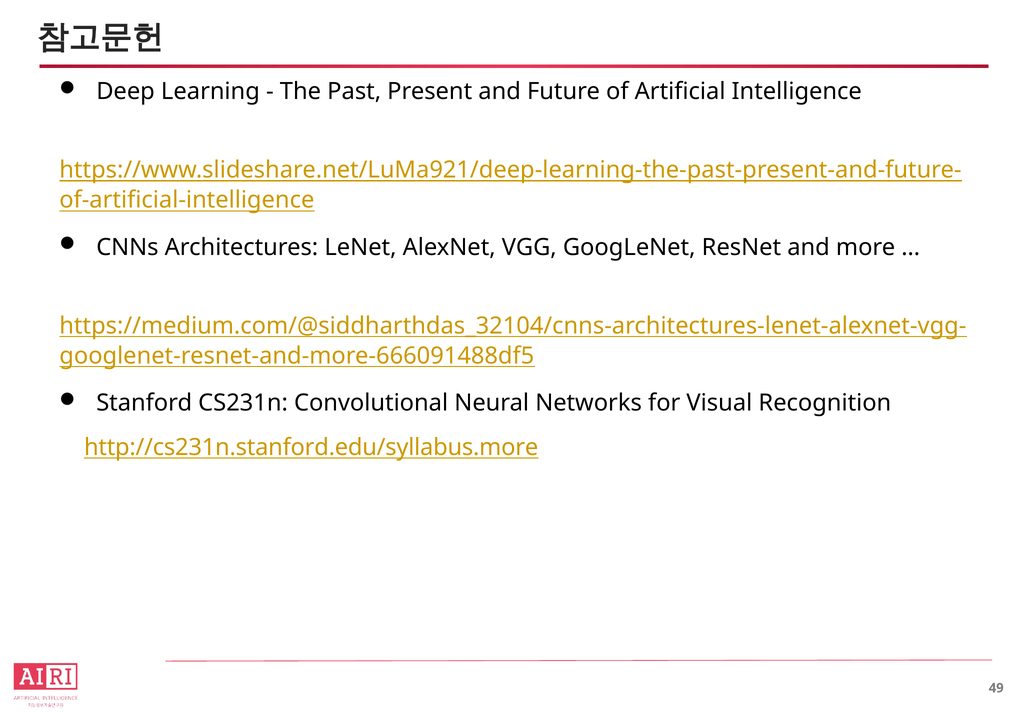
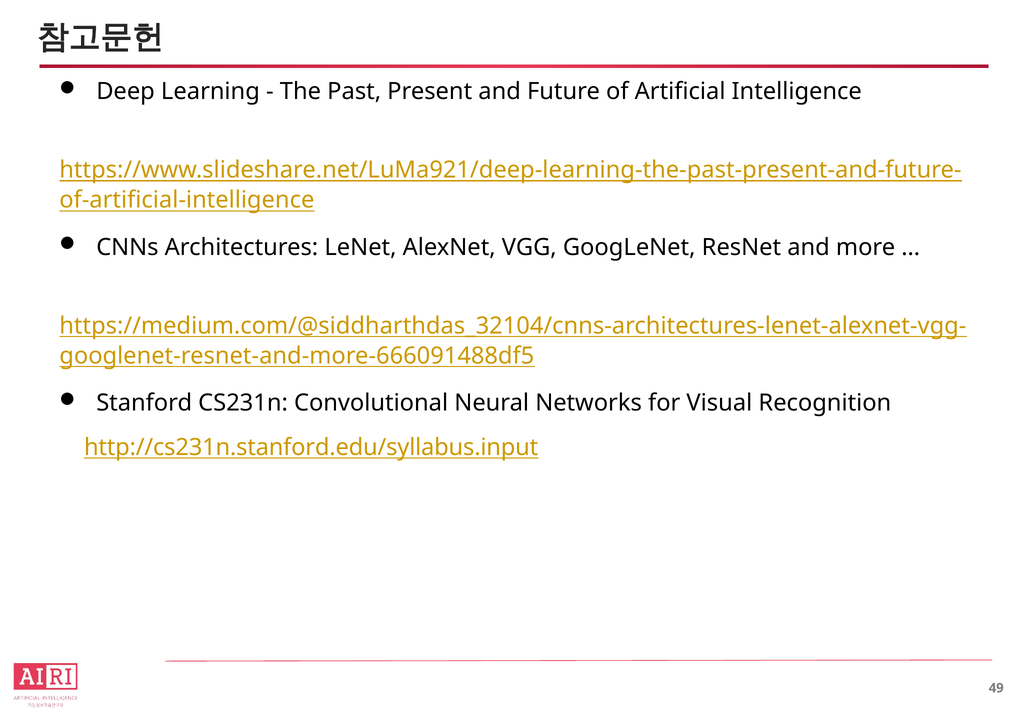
http://cs231n.stanford.edu/syllabus.more: http://cs231n.stanford.edu/syllabus.more -> http://cs231n.stanford.edu/syllabus.input (311, 447)
